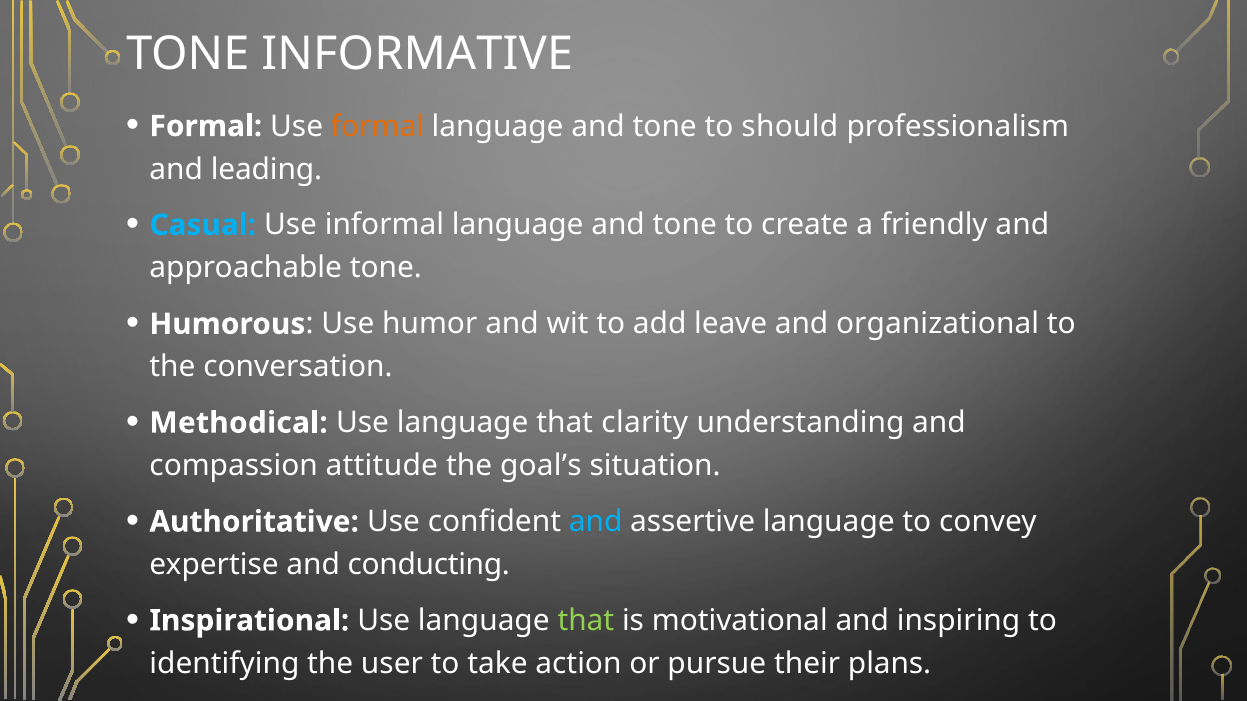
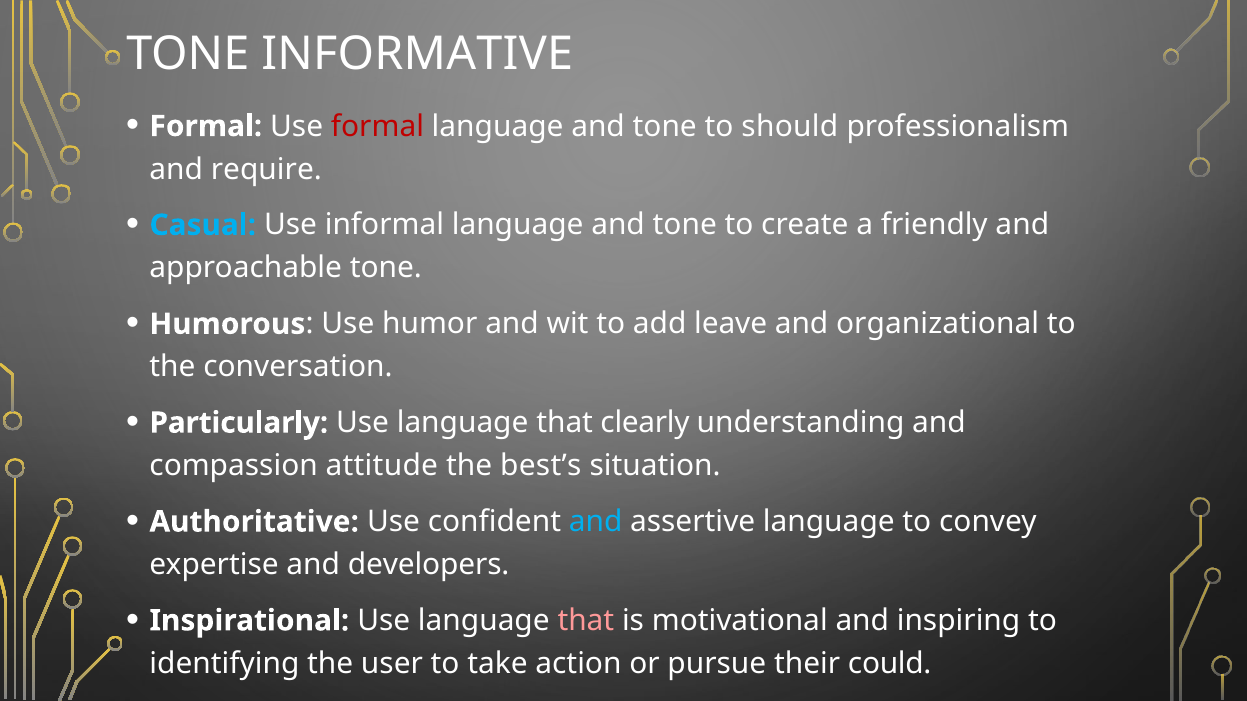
formal colour: orange -> red (377, 126)
leading: leading -> require (266, 169)
Methodical: Methodical -> Particularly (239, 423)
clarity: clarity -> clearly (645, 423)
goal’s: goal’s -> best’s (541, 466)
conducting: conducting -> developers (429, 565)
that colour: light green -> pink (586, 621)
plans: plans -> could (890, 664)
